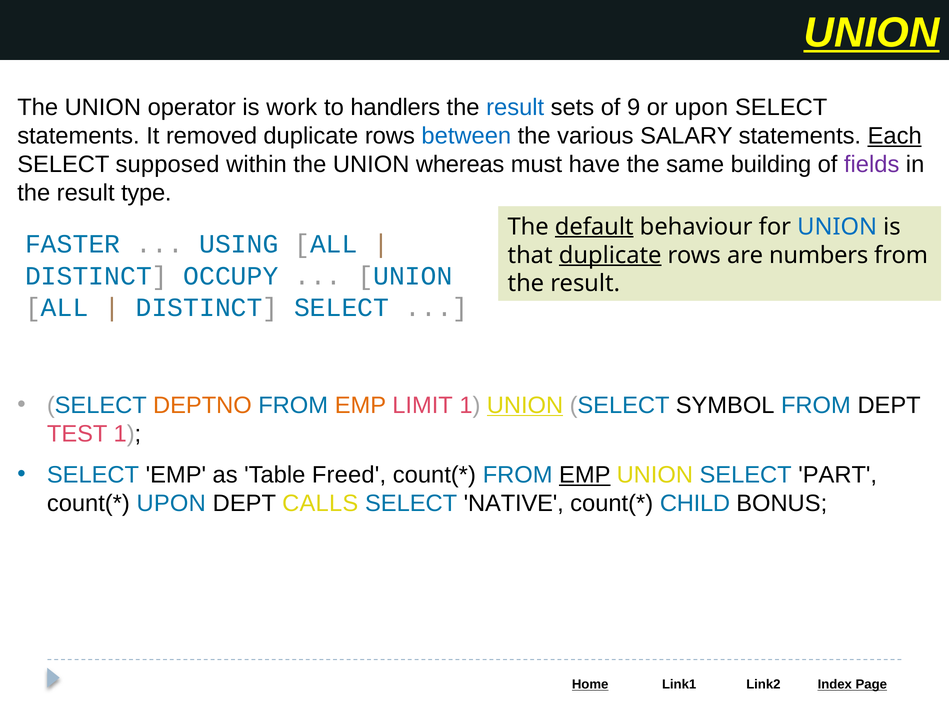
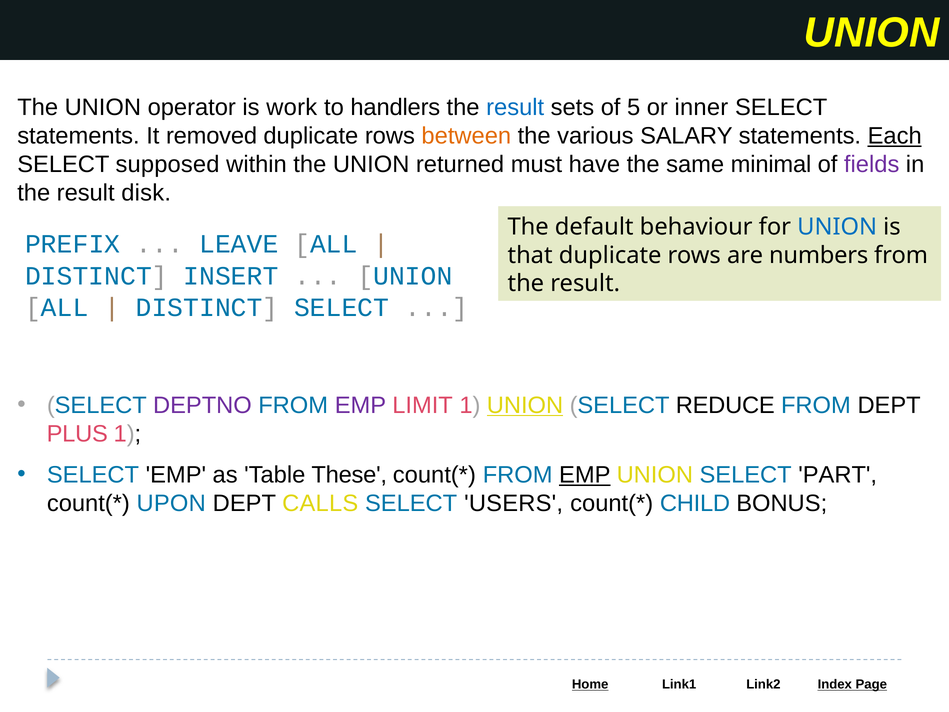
UNION underline: present -> none (872, 33)
9: 9 -> 5 (634, 108)
or upon: upon -> inner (701, 108)
between colour: blue -> orange (466, 136)
whereas: whereas -> returned (460, 164)
building: building -> minimal (771, 164)
type: type -> disk (146, 193)
default underline: present -> none (594, 227)
FASTER: FASTER -> PREFIX (73, 244)
USING: USING -> LEAVE (239, 244)
duplicate underline: present -> none (610, 255)
OCCUPY: OCCUPY -> INSERT (231, 276)
DEPTNO colour: orange -> purple (202, 405)
EMP colour: orange -> purple (360, 405)
SYMBOL: SYMBOL -> REDUCE (725, 405)
TEST: TEST -> PLUS (77, 434)
Freed: Freed -> These (349, 475)
NATIVE: NATIVE -> USERS (514, 503)
